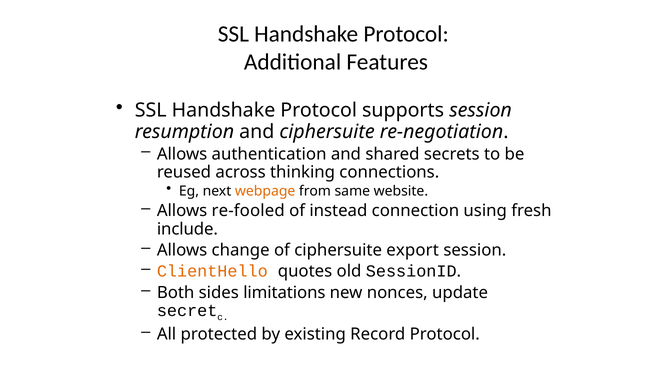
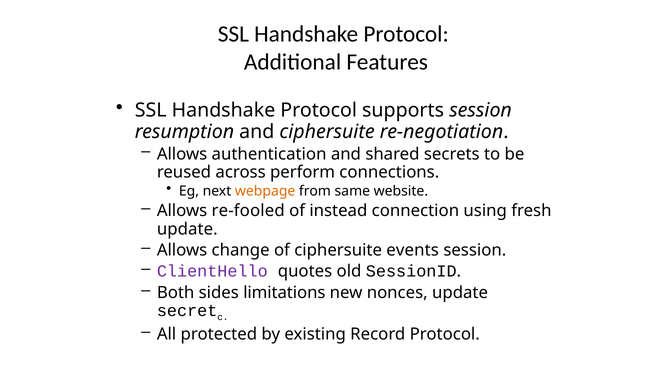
thinking: thinking -> perform (303, 172)
include: include -> update (187, 229)
export: export -> events (413, 250)
ClientHello colour: orange -> purple (212, 271)
